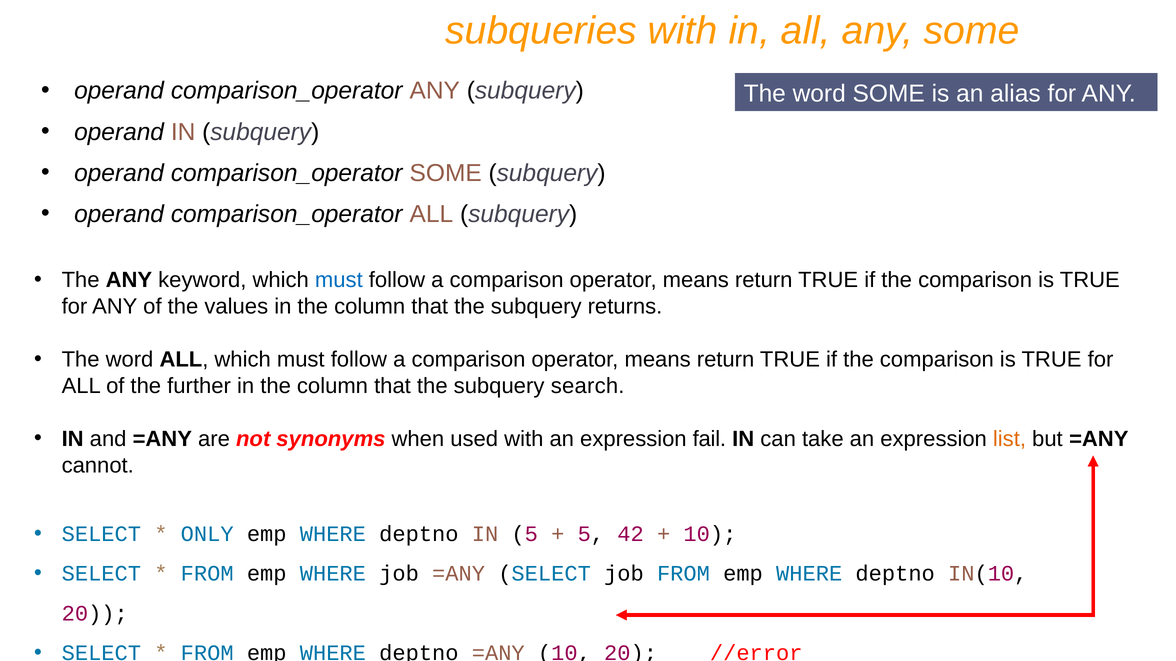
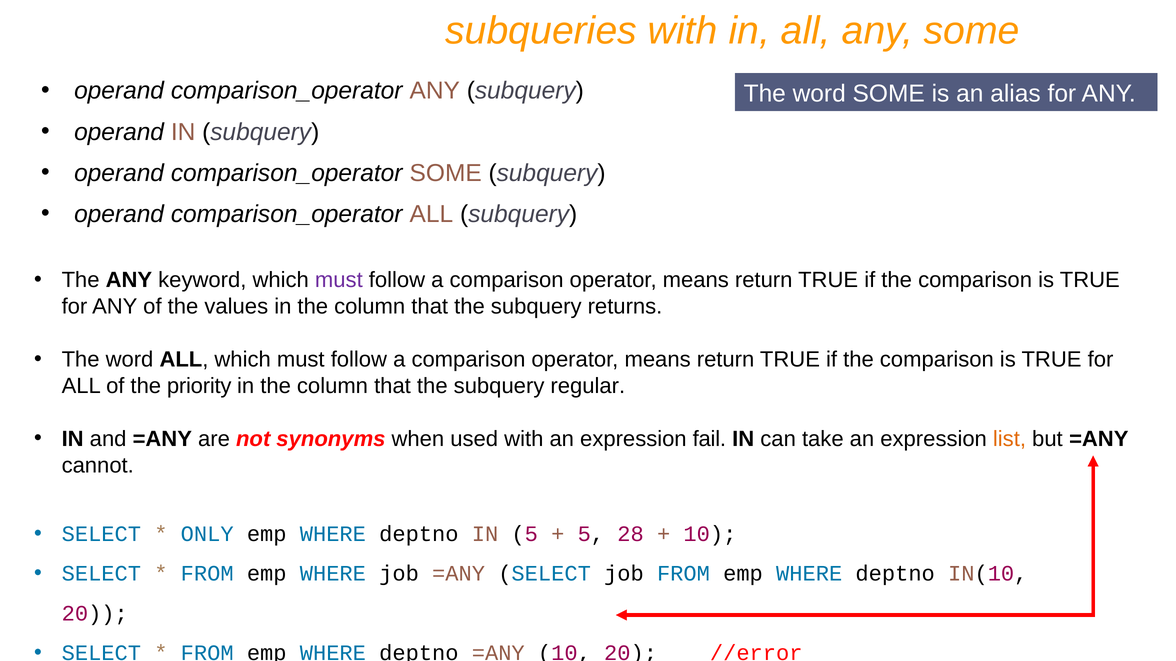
must colour: blue -> purple (339, 280)
further: further -> priority (199, 386)
search: search -> regular (588, 386)
42: 42 -> 28 (631, 534)
